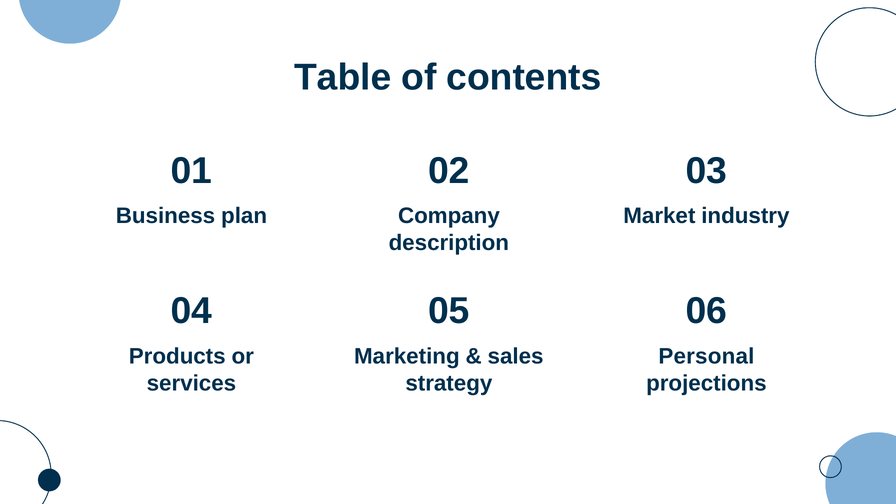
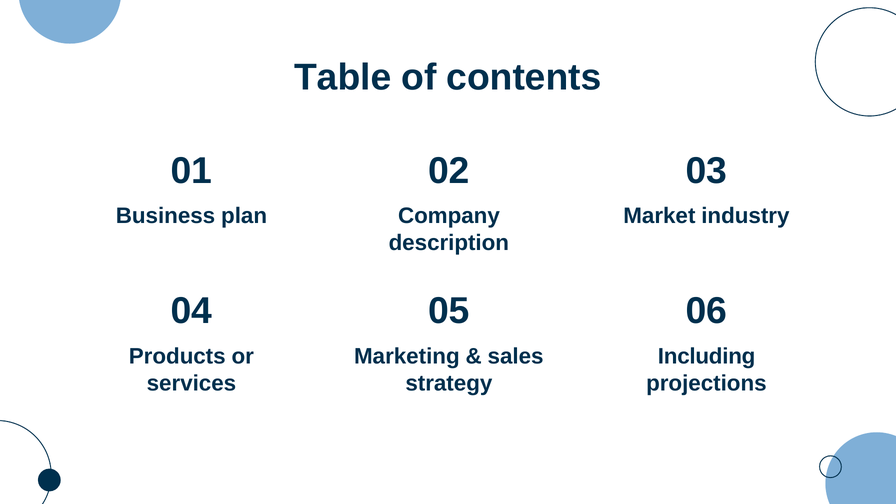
Personal: Personal -> Including (707, 356)
